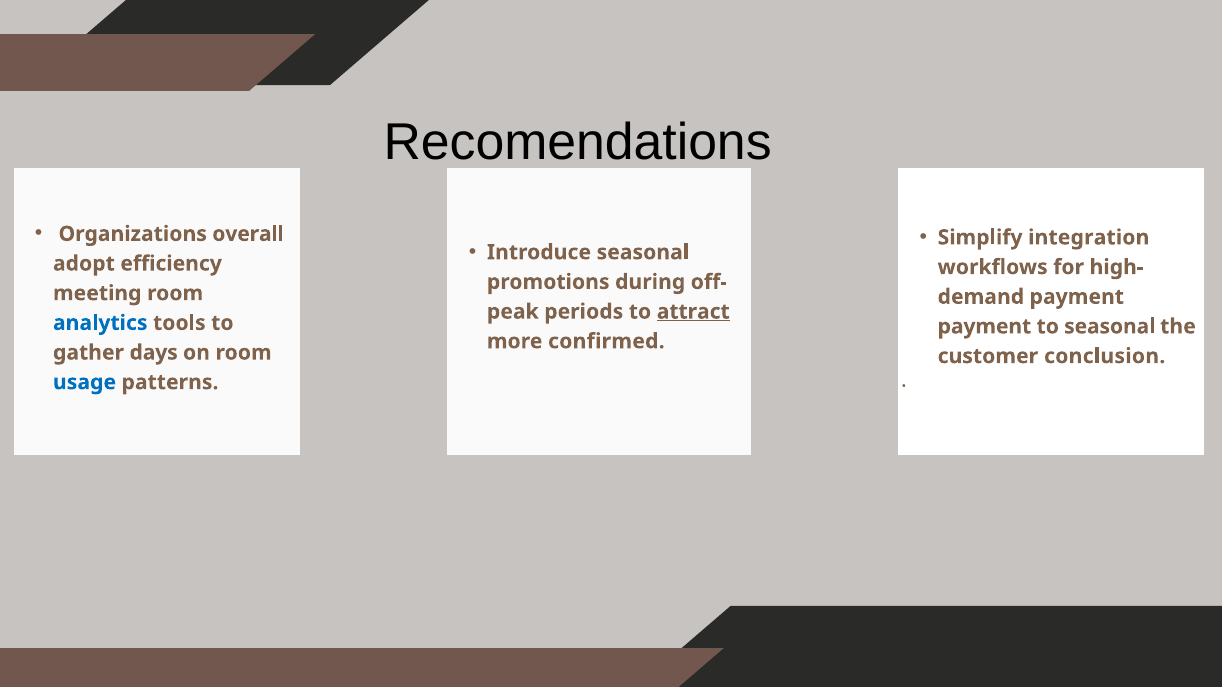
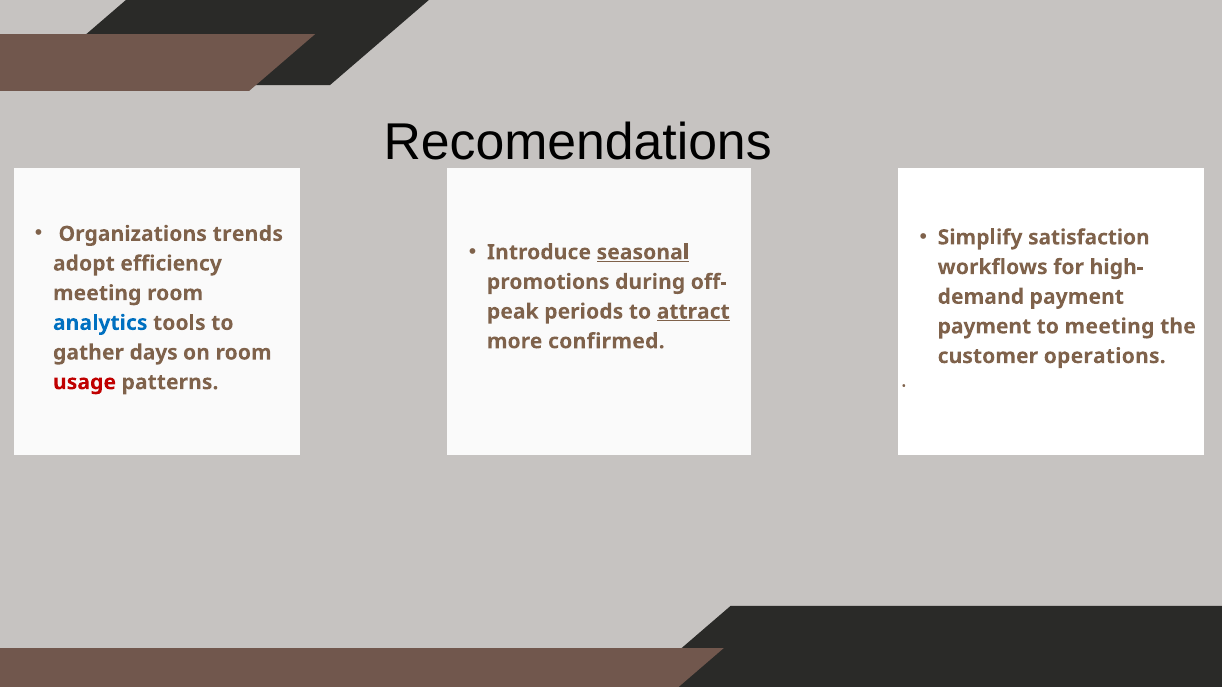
overall: overall -> trends (248, 234)
integration: integration -> satisfaction (1089, 238)
seasonal underline: none -> present (643, 252)
to seasonal: seasonal -> meeting (1110, 327)
conclusion: conclusion -> operations (1105, 356)
usage colour: blue -> red (85, 382)
